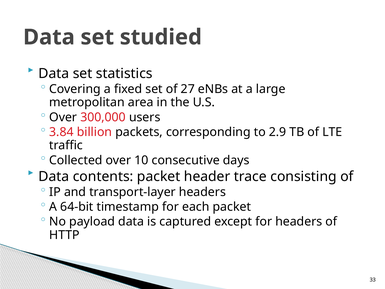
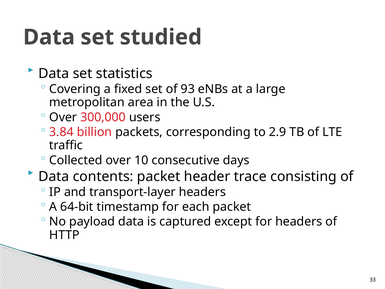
27: 27 -> 93 (188, 89)
